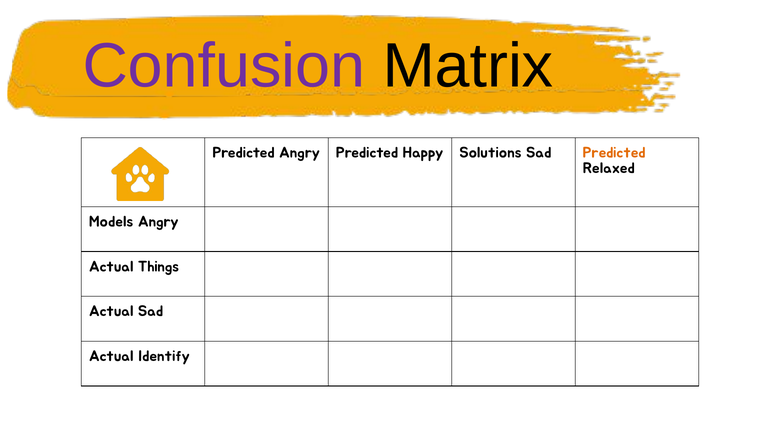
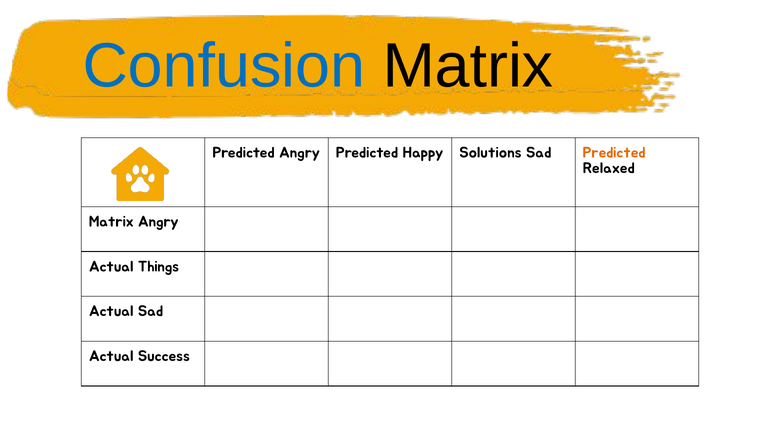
Confusion colour: purple -> blue (224, 66)
Models: Models -> Matrix (111, 222)
Identify: Identify -> Success (164, 357)
